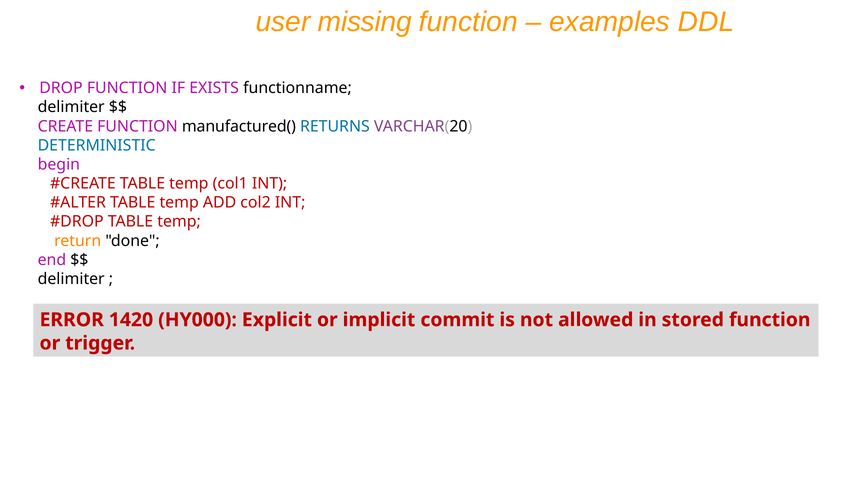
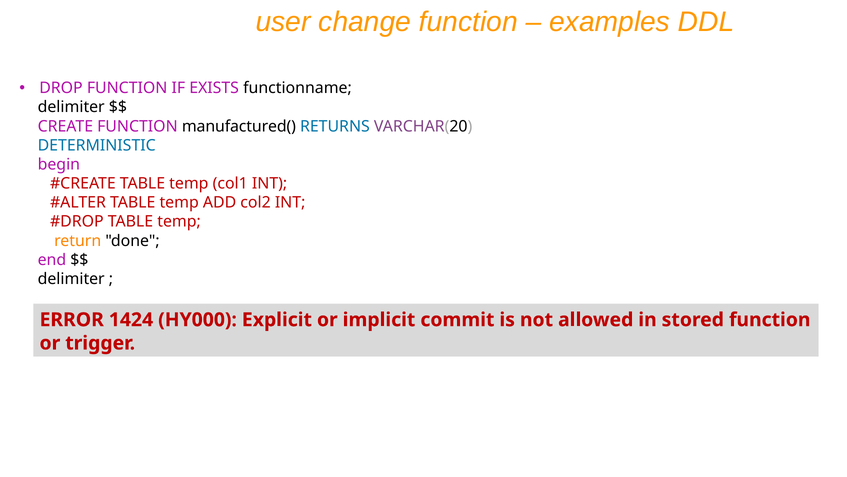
missing: missing -> change (365, 22)
1420: 1420 -> 1424 (131, 319)
